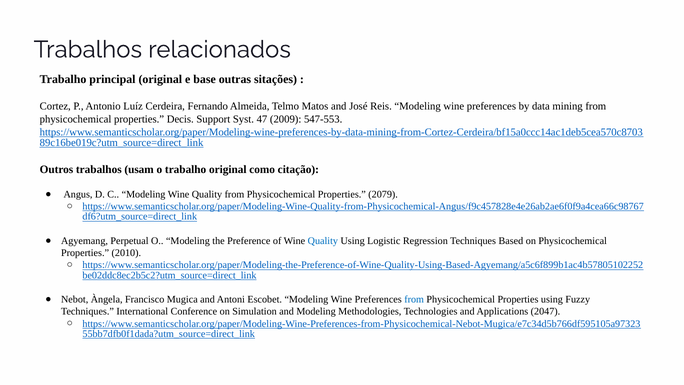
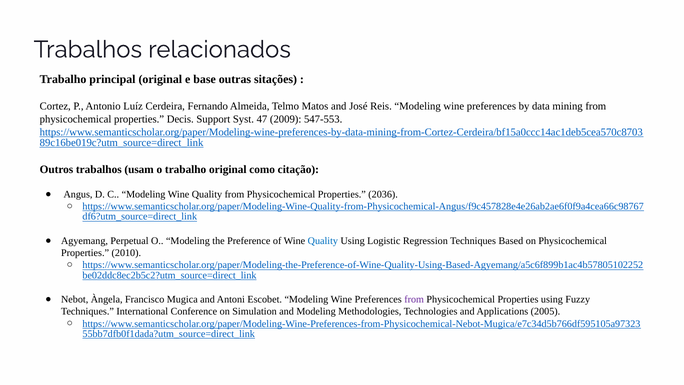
2079: 2079 -> 2036 (383, 194)
from colour: blue -> purple (414, 299)
2047: 2047 -> 2005 (545, 311)
